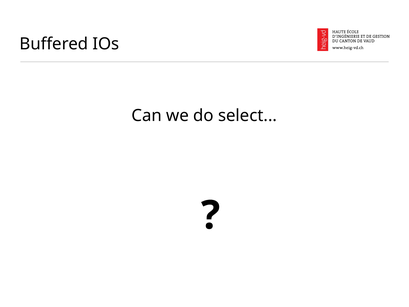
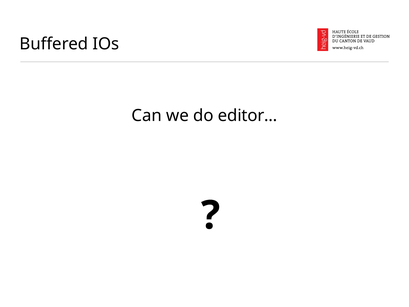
select: select -> editor (248, 115)
